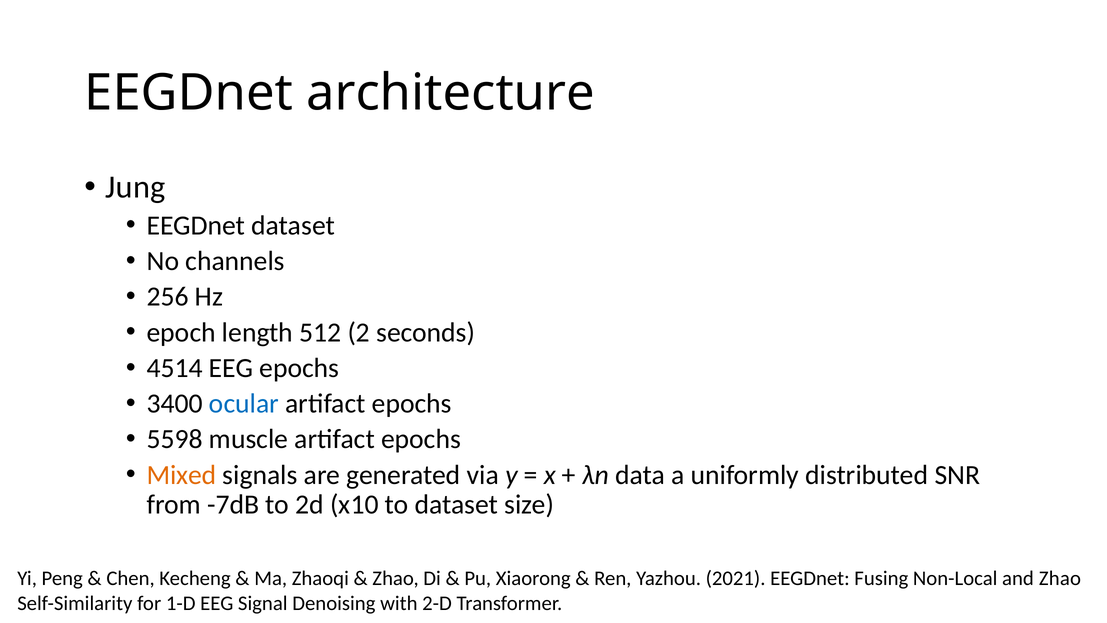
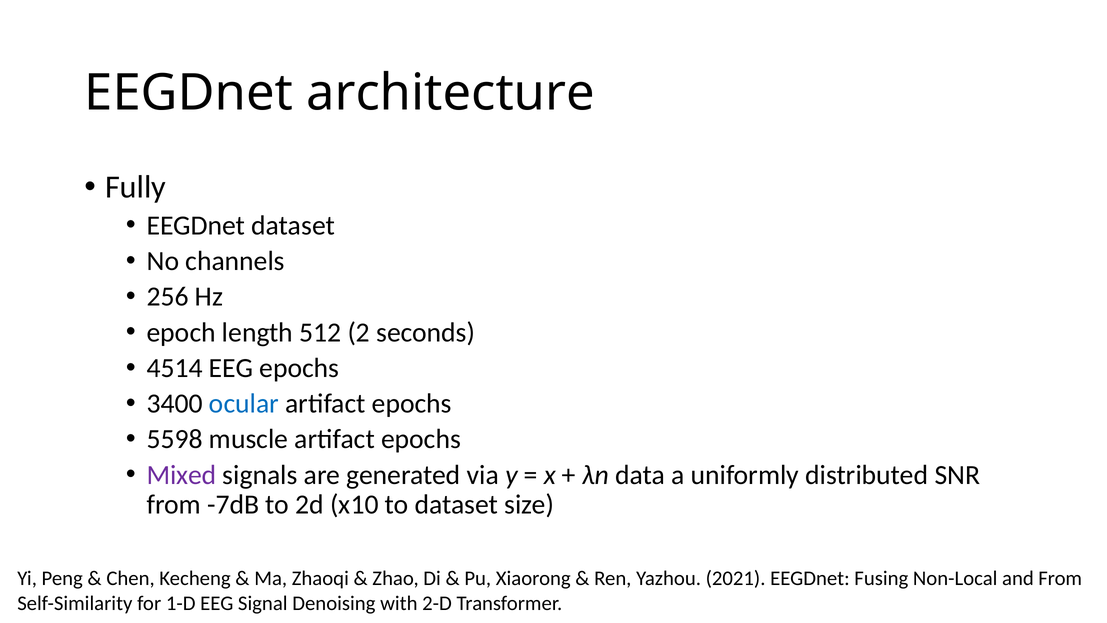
Jung: Jung -> Fully (136, 187)
Mixed colour: orange -> purple (181, 475)
and Zhao: Zhao -> From (1060, 578)
